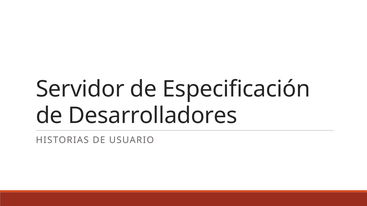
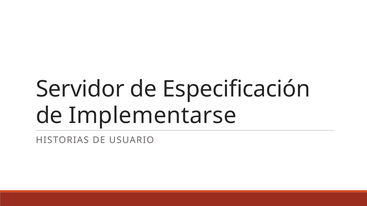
Desarrolladores: Desarrolladores -> Implementarse (153, 116)
